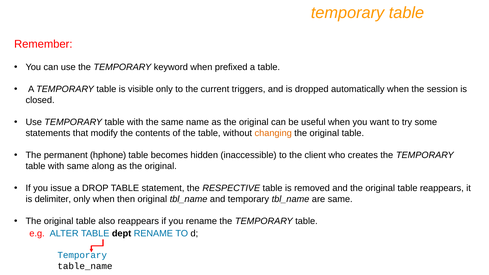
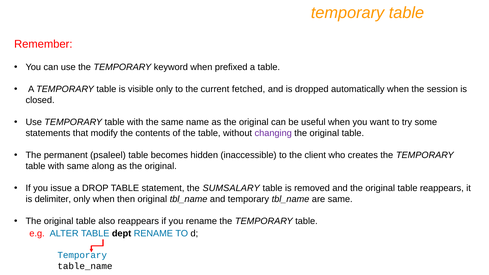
triggers: triggers -> fetched (249, 89)
changing colour: orange -> purple (273, 133)
hphone: hphone -> psaleel (108, 155)
RESPECTIVE: RESPECTIVE -> SUMSALARY (231, 188)
